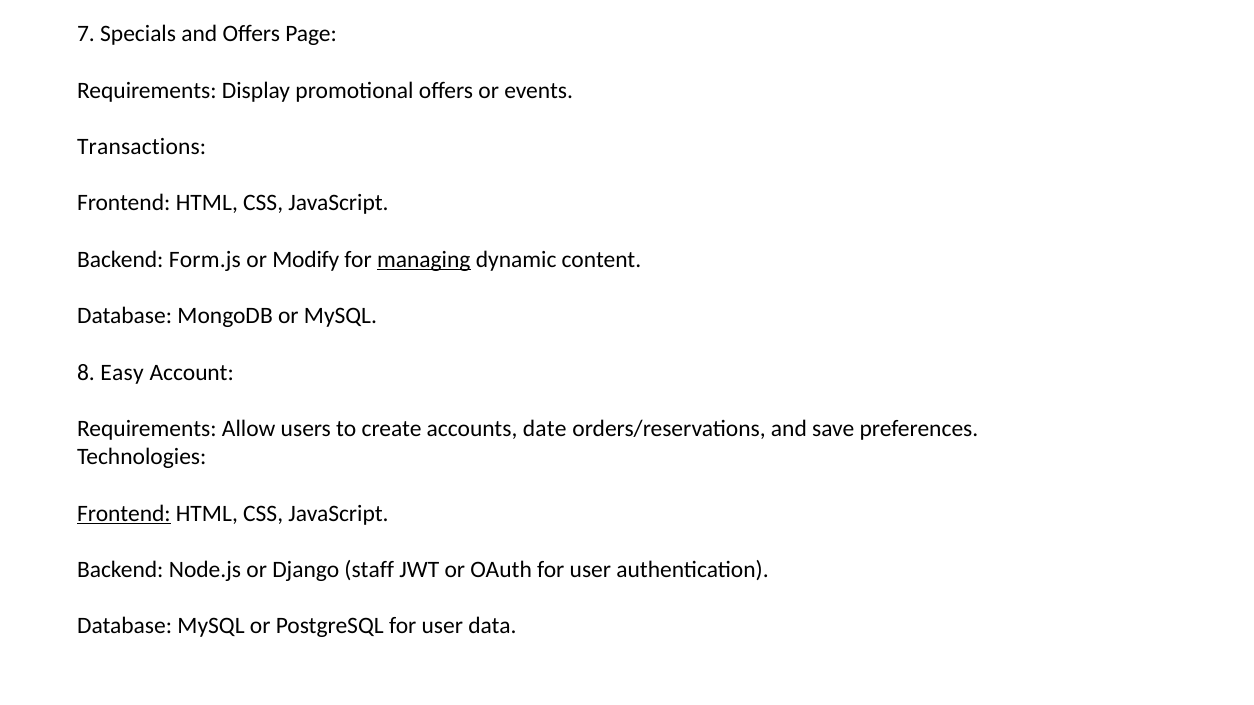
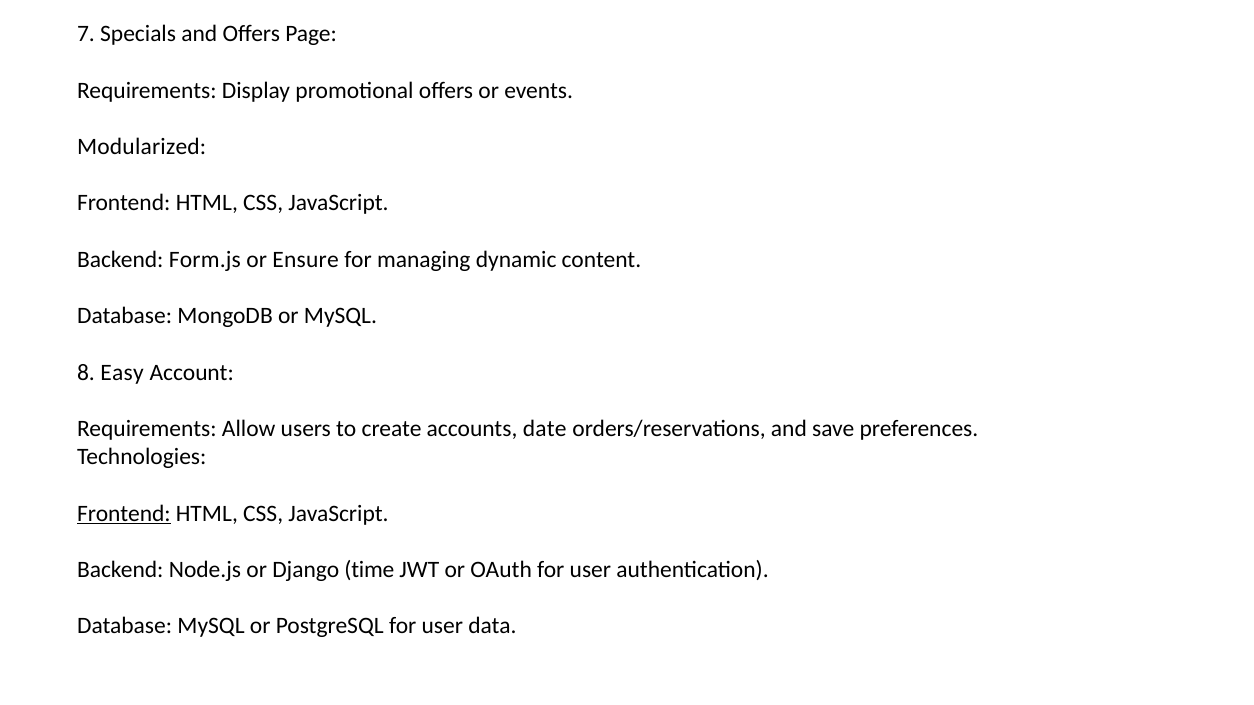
Transactions: Transactions -> Modularized (142, 147)
Modify: Modify -> Ensure (306, 260)
managing underline: present -> none (424, 260)
staff: staff -> time (369, 570)
